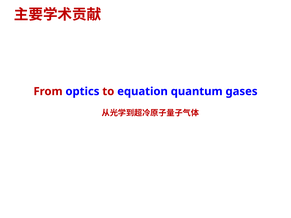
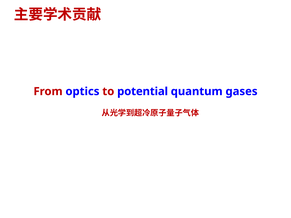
equation: equation -> potential (143, 92)
